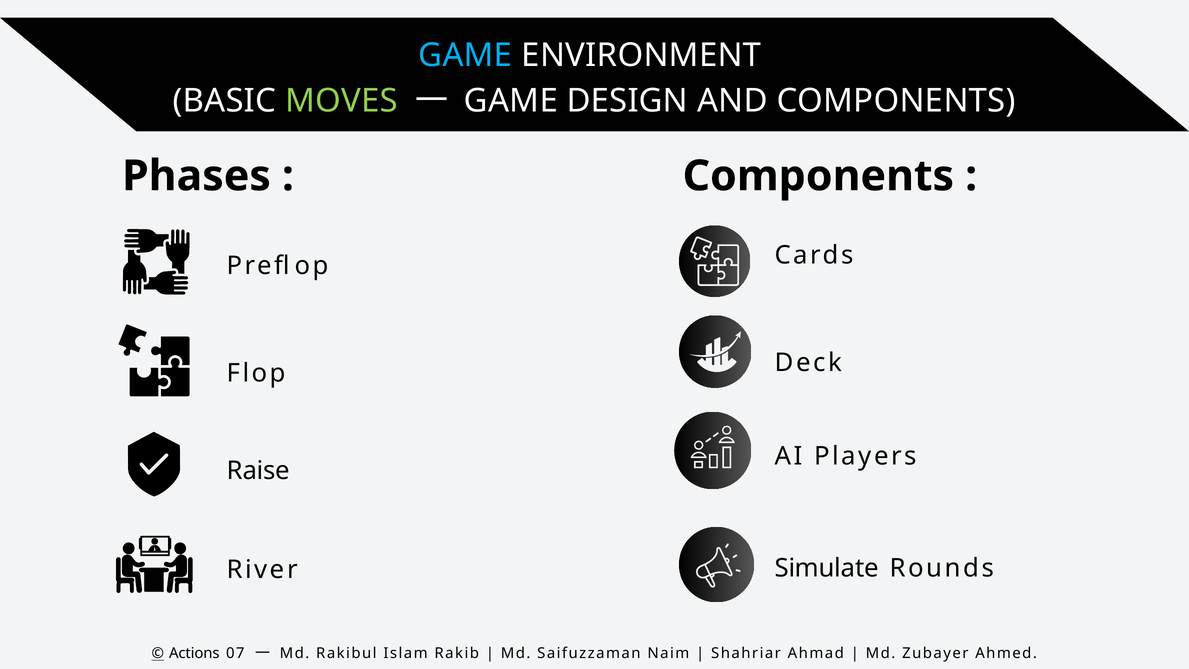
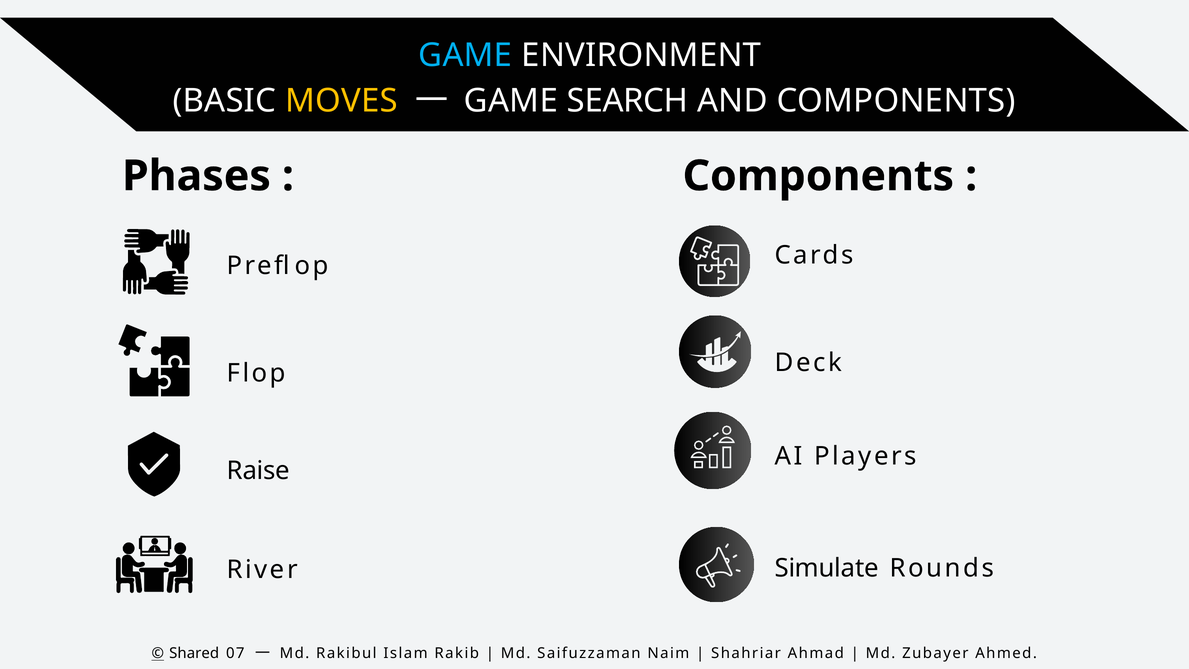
MOVES colour: light green -> yellow (341, 101)
DESIGN: DESIGN -> SEARCH (628, 101)
Actions: Actions -> Shared (194, 653)
